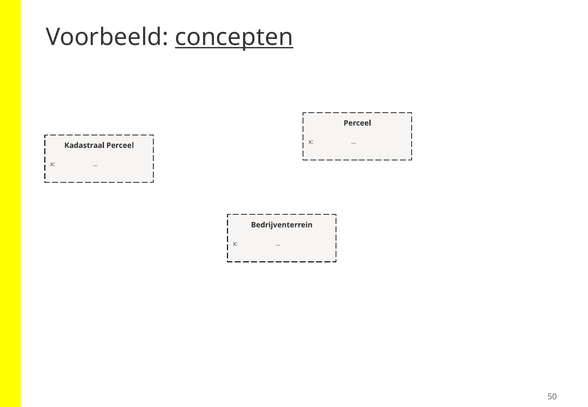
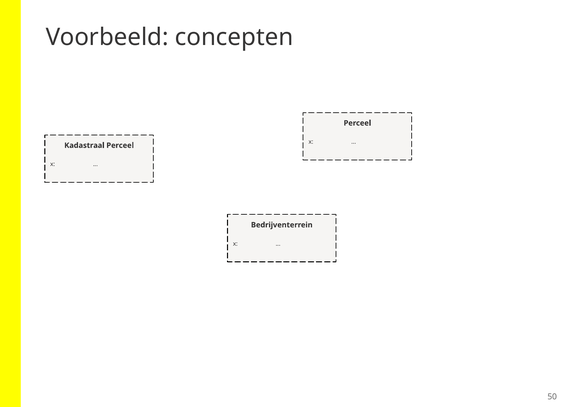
concepten underline: present -> none (234, 37)
